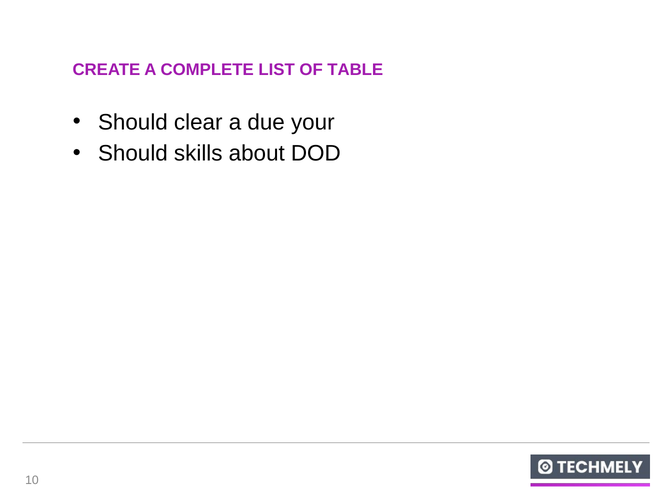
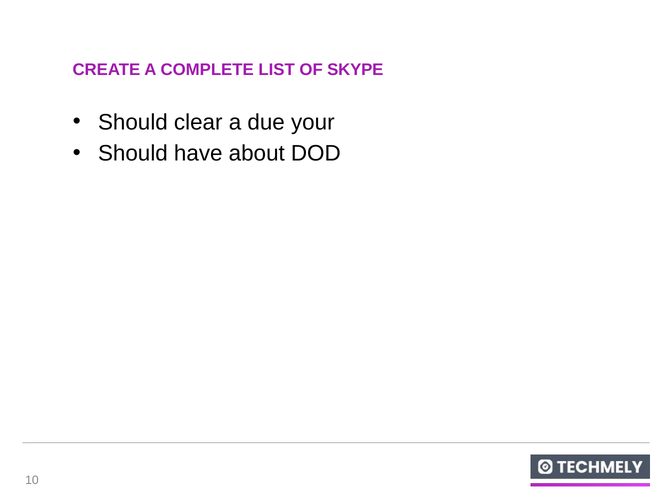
TABLE: TABLE -> SKYPE (355, 70)
skills: skills -> have (198, 154)
